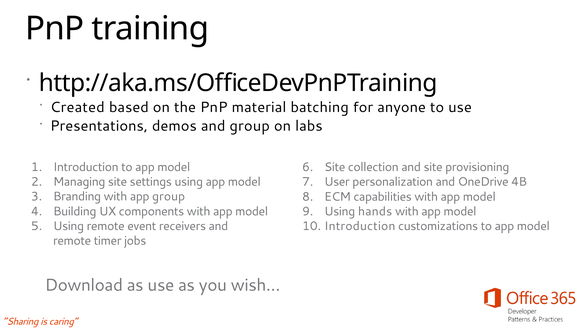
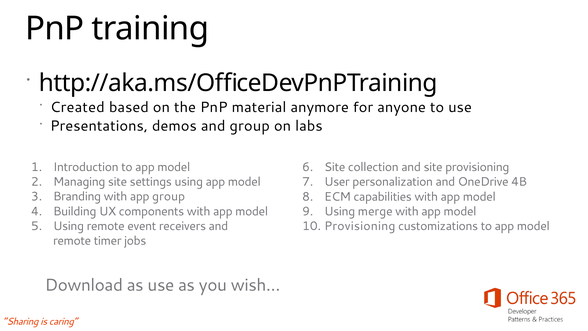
batching: batching -> anymore (320, 107)
hands: hands -> merge (375, 211)
Introduction: Introduction -> Provisioning (360, 226)
